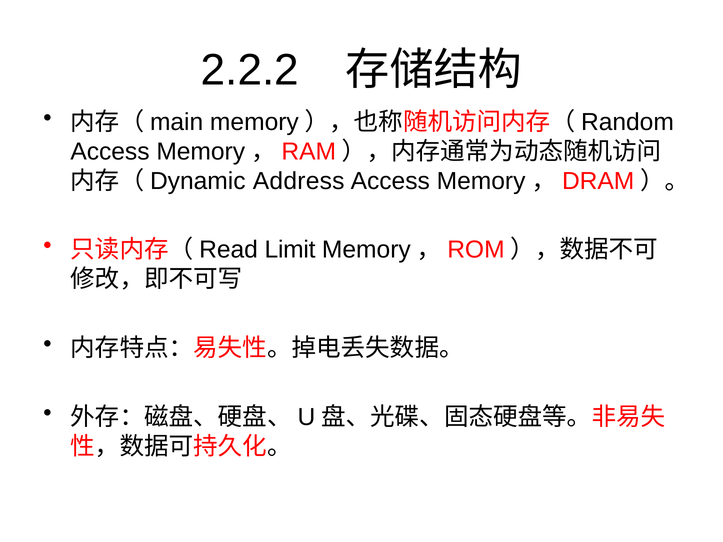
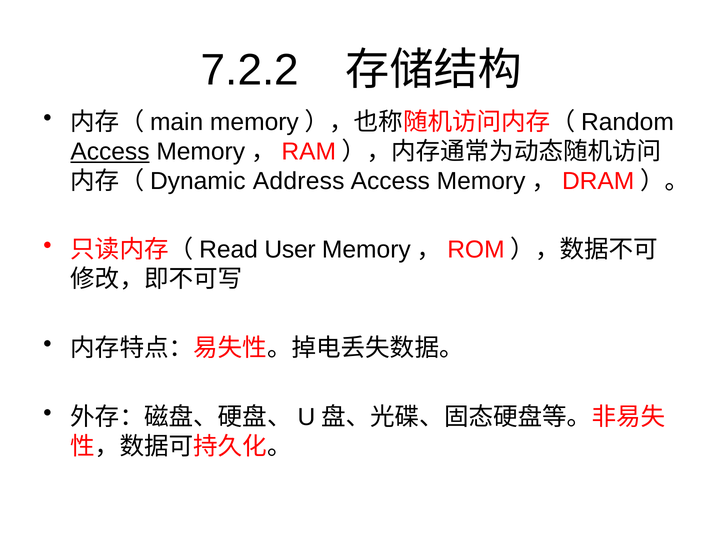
2.2.2: 2.2.2 -> 7.2.2 (250, 70)
Access underline: none -> present (110, 152)
Limit: Limit -> User (290, 250)
